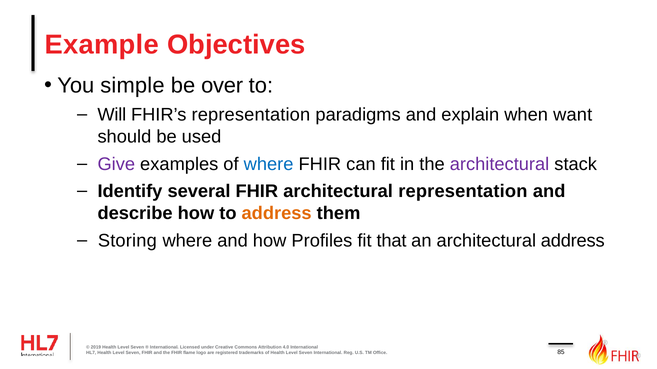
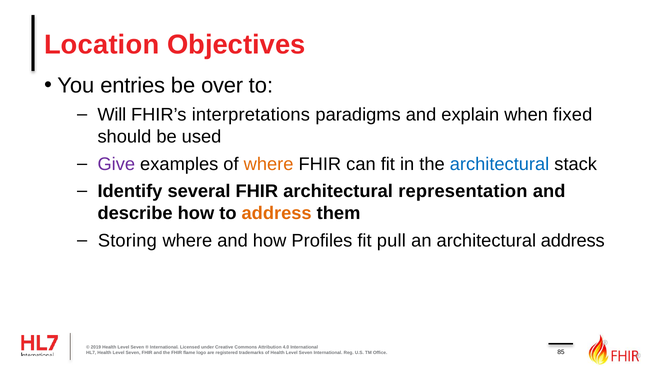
Example: Example -> Location (102, 45)
simple: simple -> entries (133, 86)
FHIR’s representation: representation -> interpretations (251, 115)
want: want -> fixed (573, 115)
where colour: blue -> orange (269, 164)
architectural colour: purple -> blue (500, 164)
that: that -> pull (391, 241)
